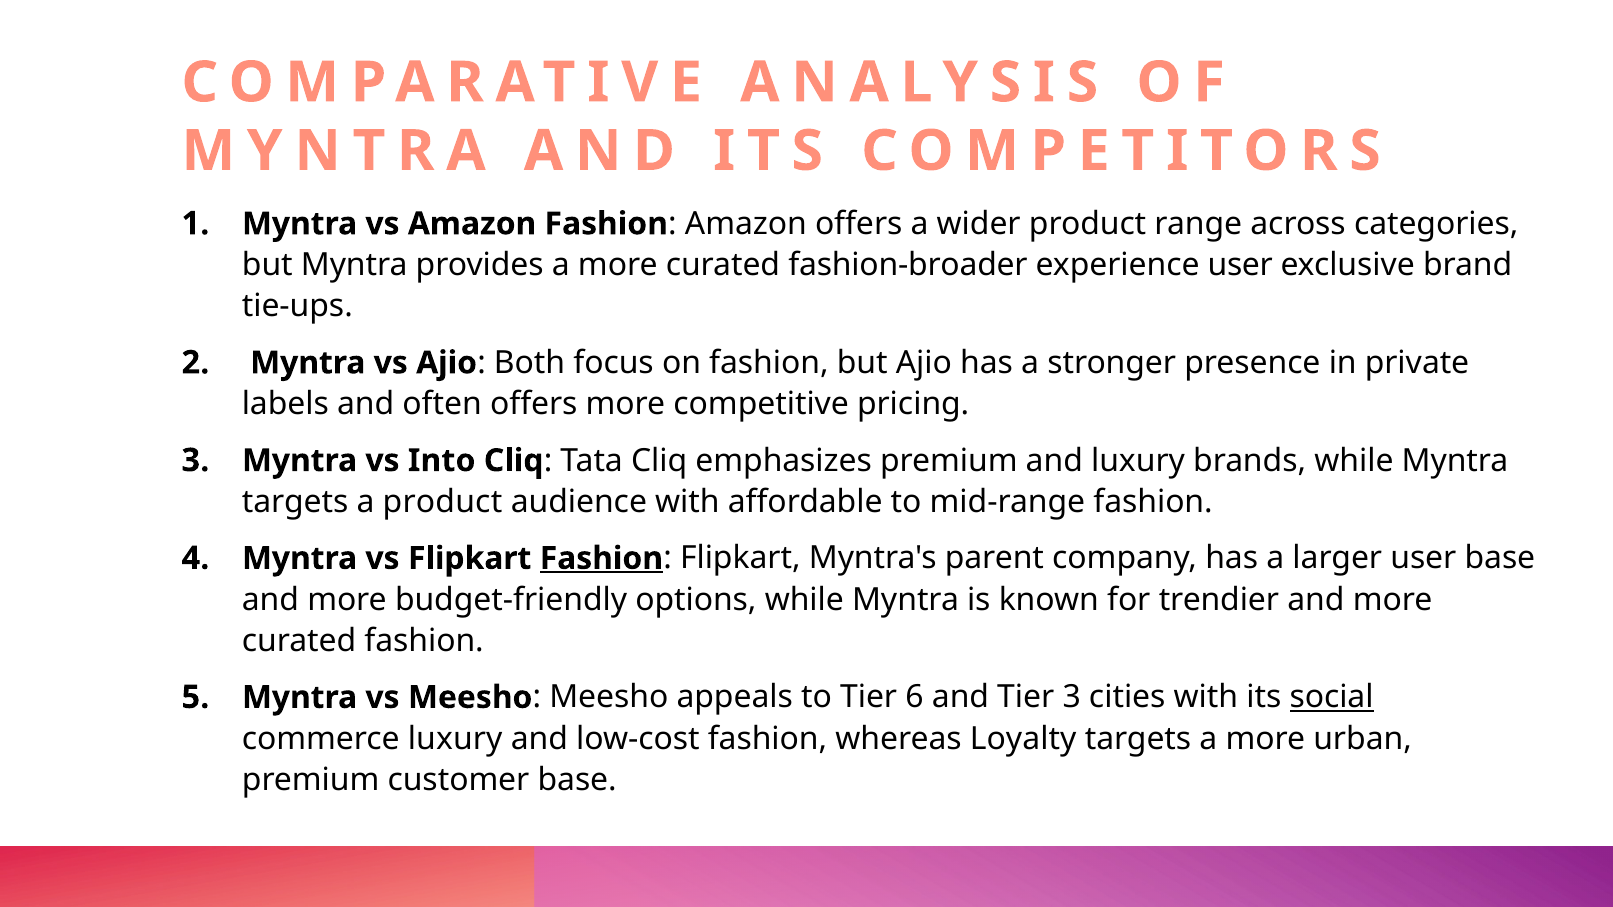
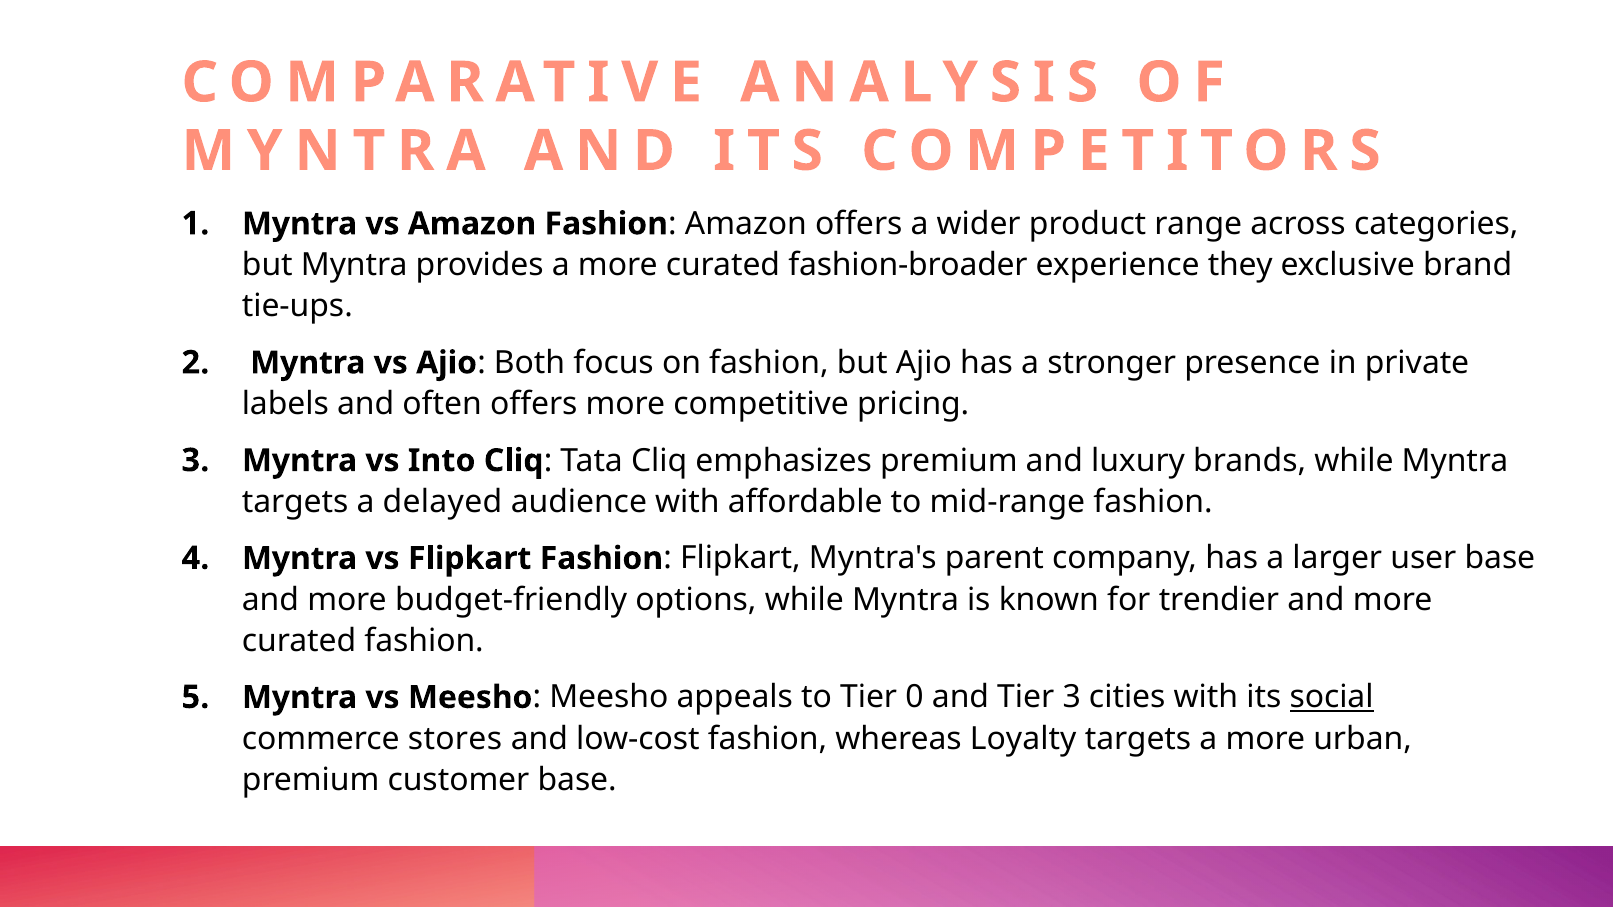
experience user: user -> they (1240, 265)
a product: product -> delayed (442, 502)
Fashion underline: present -> none (601, 559)
6: 6 -> 0 (915, 698)
commerce luxury: luxury -> stores (455, 739)
